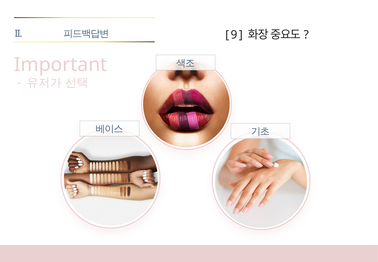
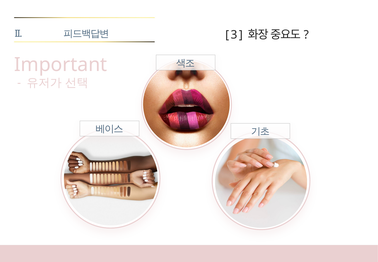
9: 9 -> 3 (234, 35)
